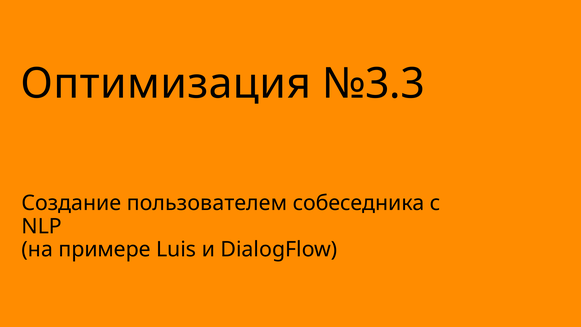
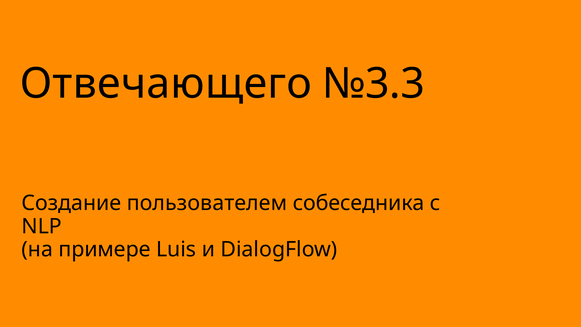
Оптимизация: Оптимизация -> Отвечающего (166, 84)
